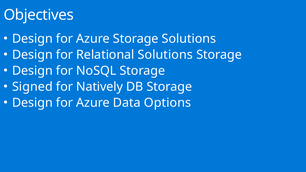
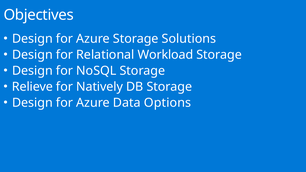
Relational Solutions: Solutions -> Workload (165, 55)
Signed: Signed -> Relieve (32, 87)
